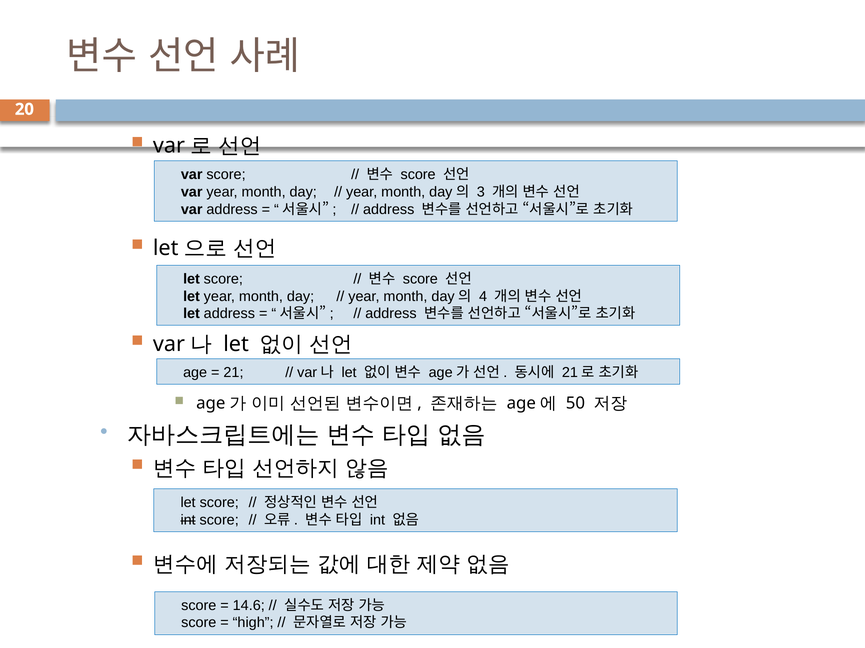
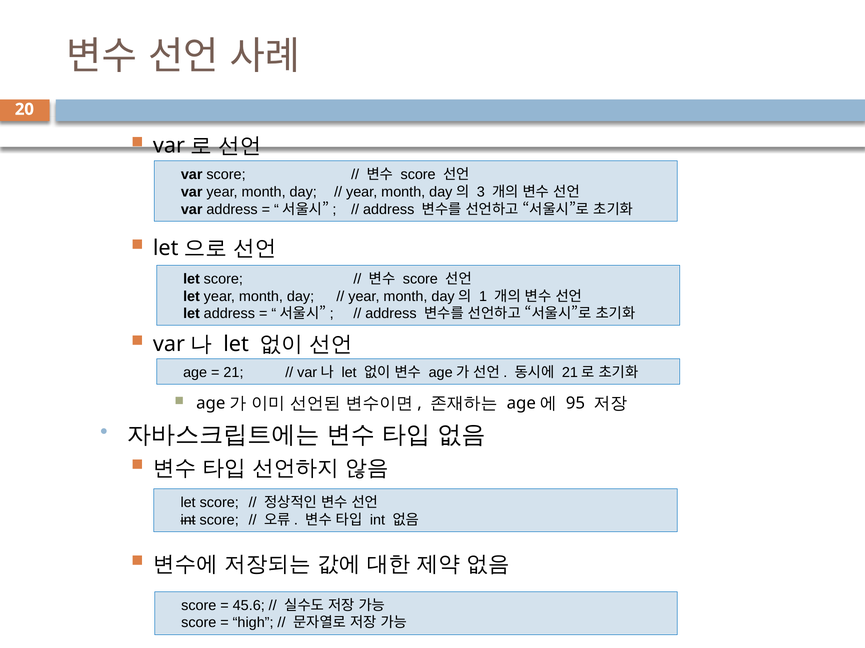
4: 4 -> 1 (483, 297)
50: 50 -> 95 (575, 404)
14.6: 14.6 -> 45.6 (249, 606)
